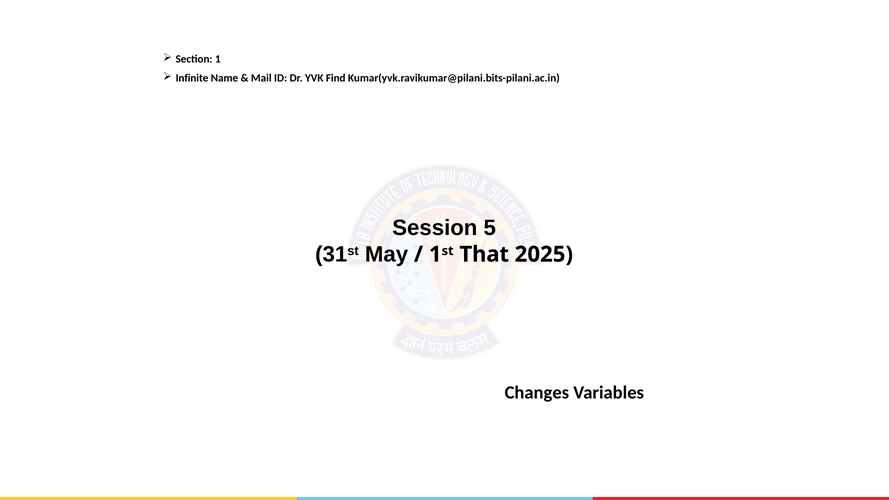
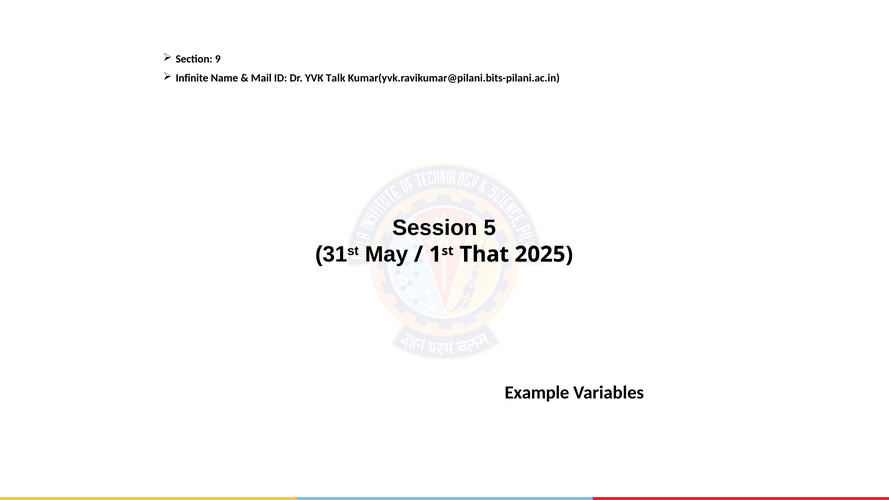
Section 1: 1 -> 9 (218, 59)
Find: Find -> Talk (336, 78)
Changes: Changes -> Example (537, 393)
